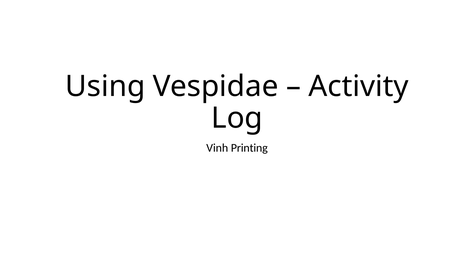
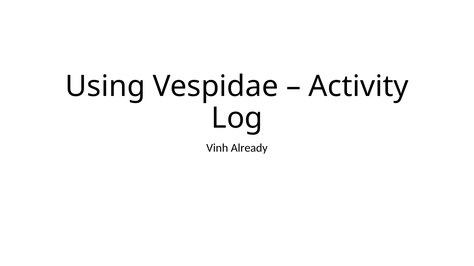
Printing: Printing -> Already (249, 148)
